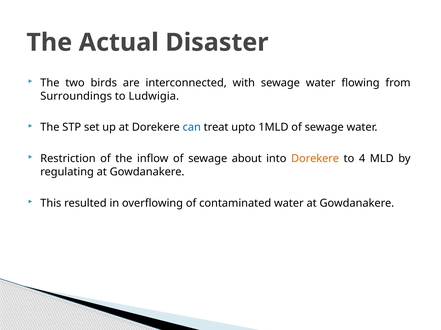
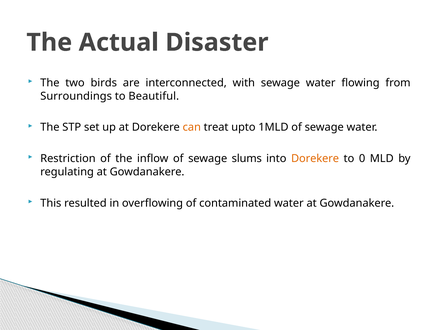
Ludwigia: Ludwigia -> Beautiful (154, 96)
can colour: blue -> orange (192, 128)
about: about -> slums (247, 159)
4: 4 -> 0 (362, 159)
